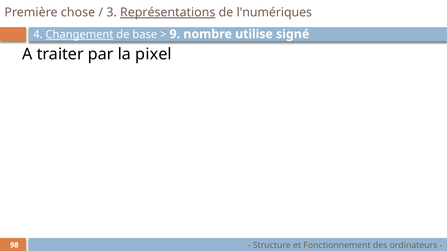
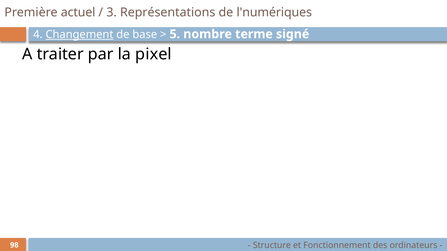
chose: chose -> actuel (78, 12)
Représentations underline: present -> none (168, 12)
9: 9 -> 5 (175, 34)
utilise: utilise -> terme (254, 34)
